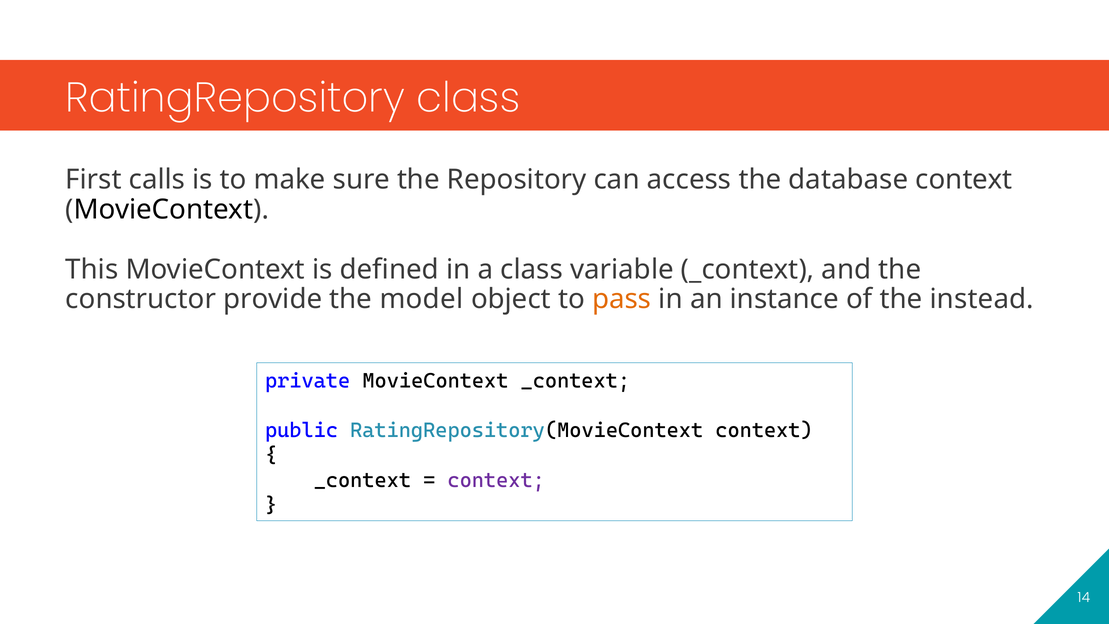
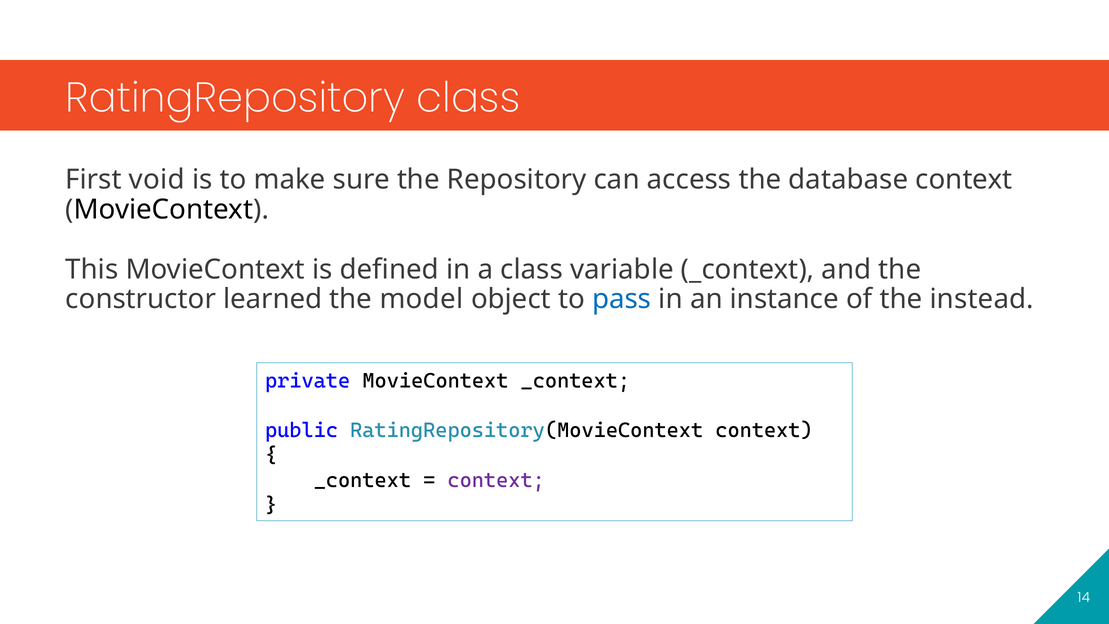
calls: calls -> void (157, 180)
provide: provide -> learned (273, 299)
pass colour: orange -> blue (622, 299)
